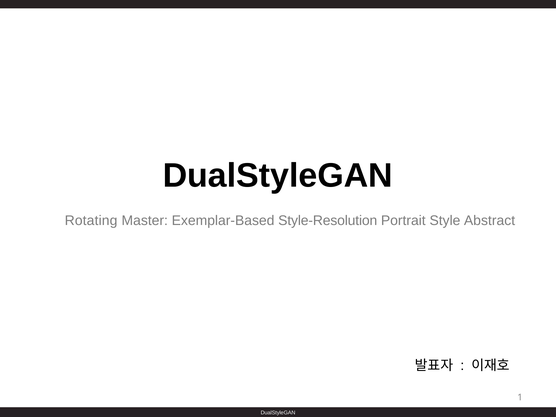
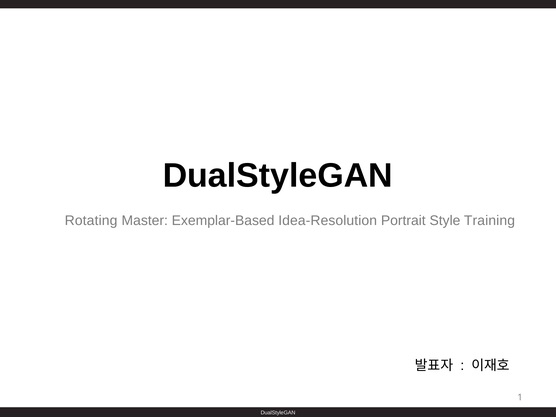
Style-Resolution: Style-Resolution -> Idea-Resolution (328, 221)
Abstract: Abstract -> Training (489, 221)
